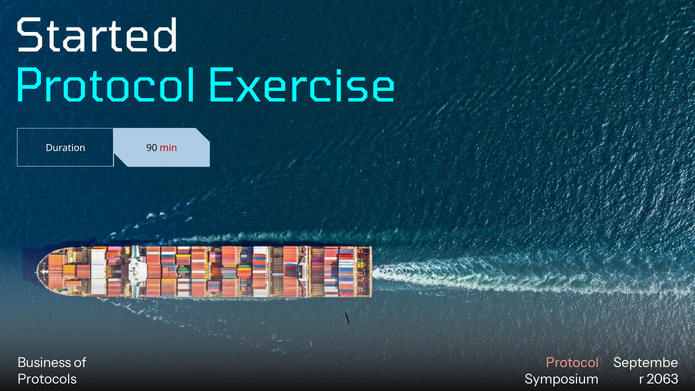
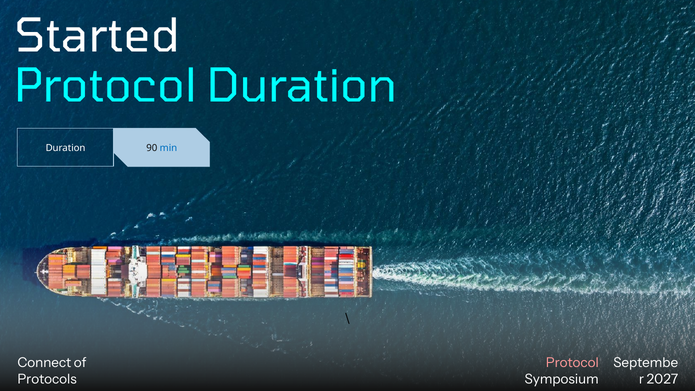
Protocol Exercise: Exercise -> Duration (302, 86)
min colour: red -> blue (168, 148)
Business: Business -> Connect (44, 363)
2063: 2063 -> 2027 (662, 379)
